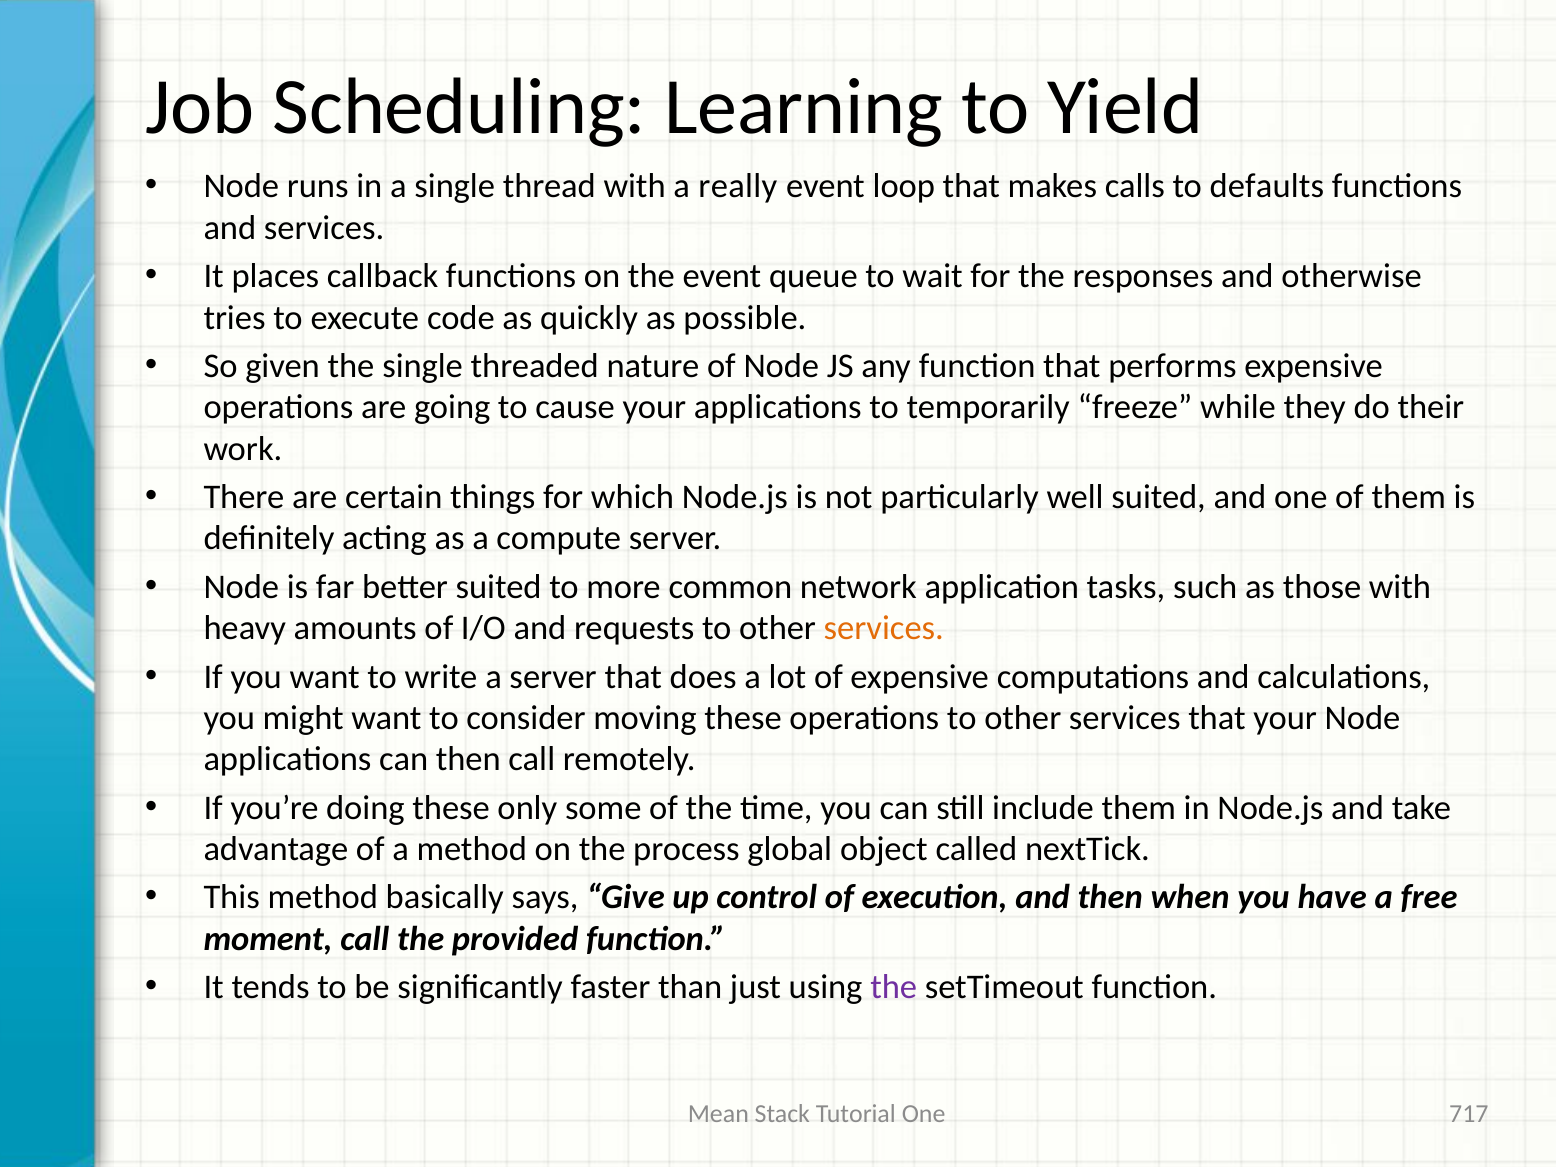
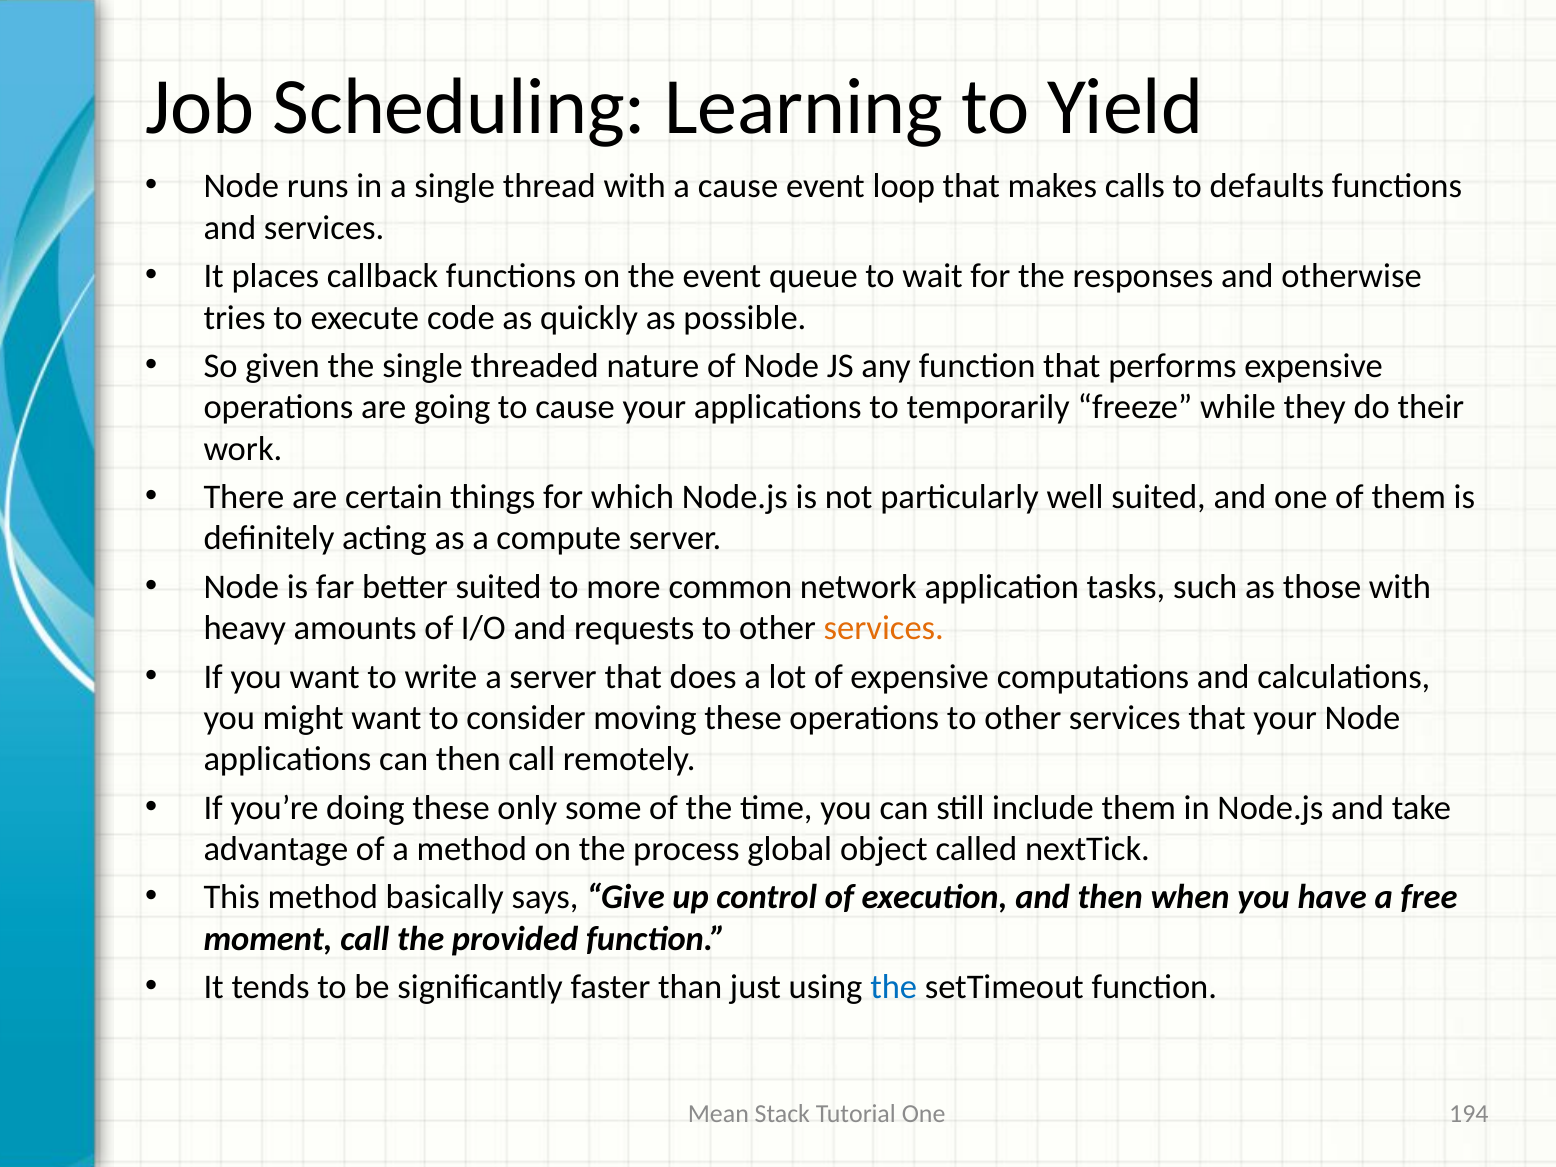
a really: really -> cause (738, 186)
the colour: purple -> blue (894, 987)
717: 717 -> 194 (1469, 1114)
